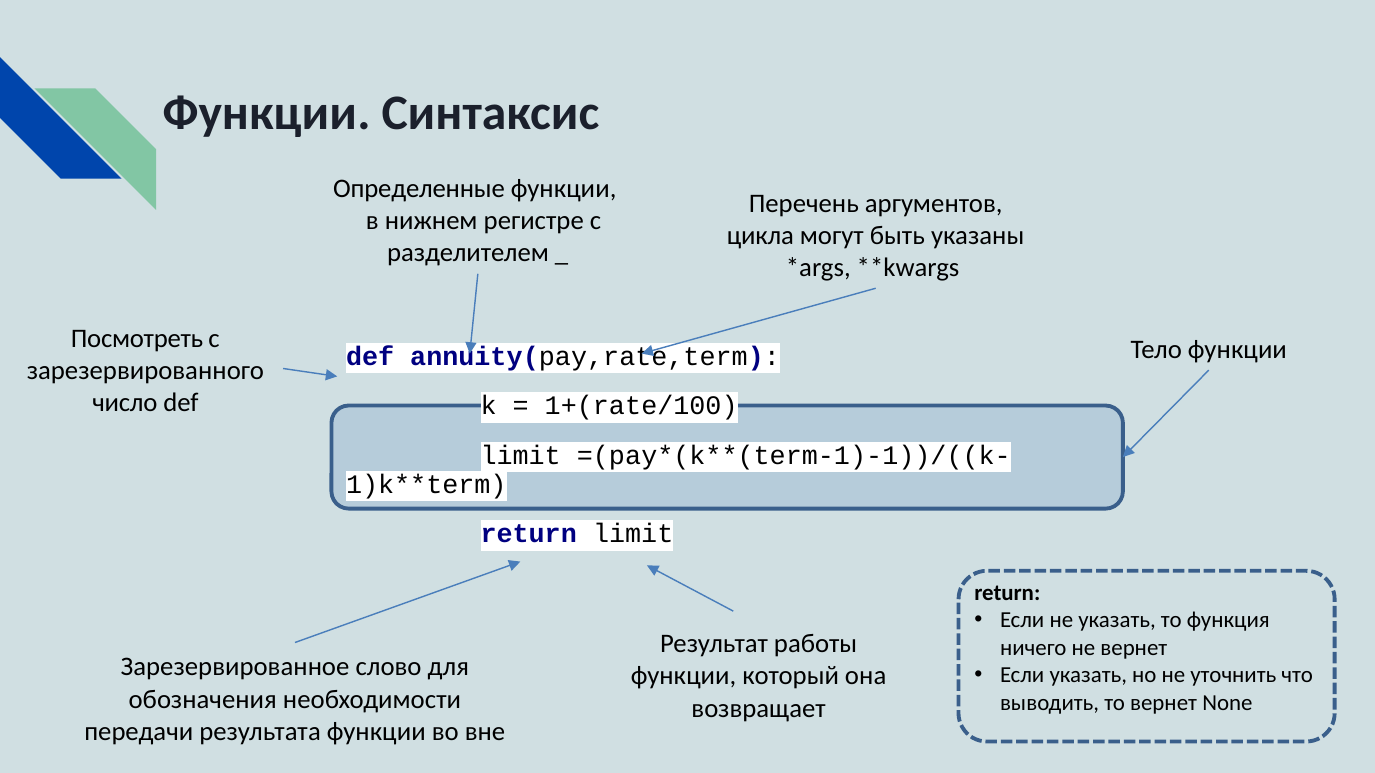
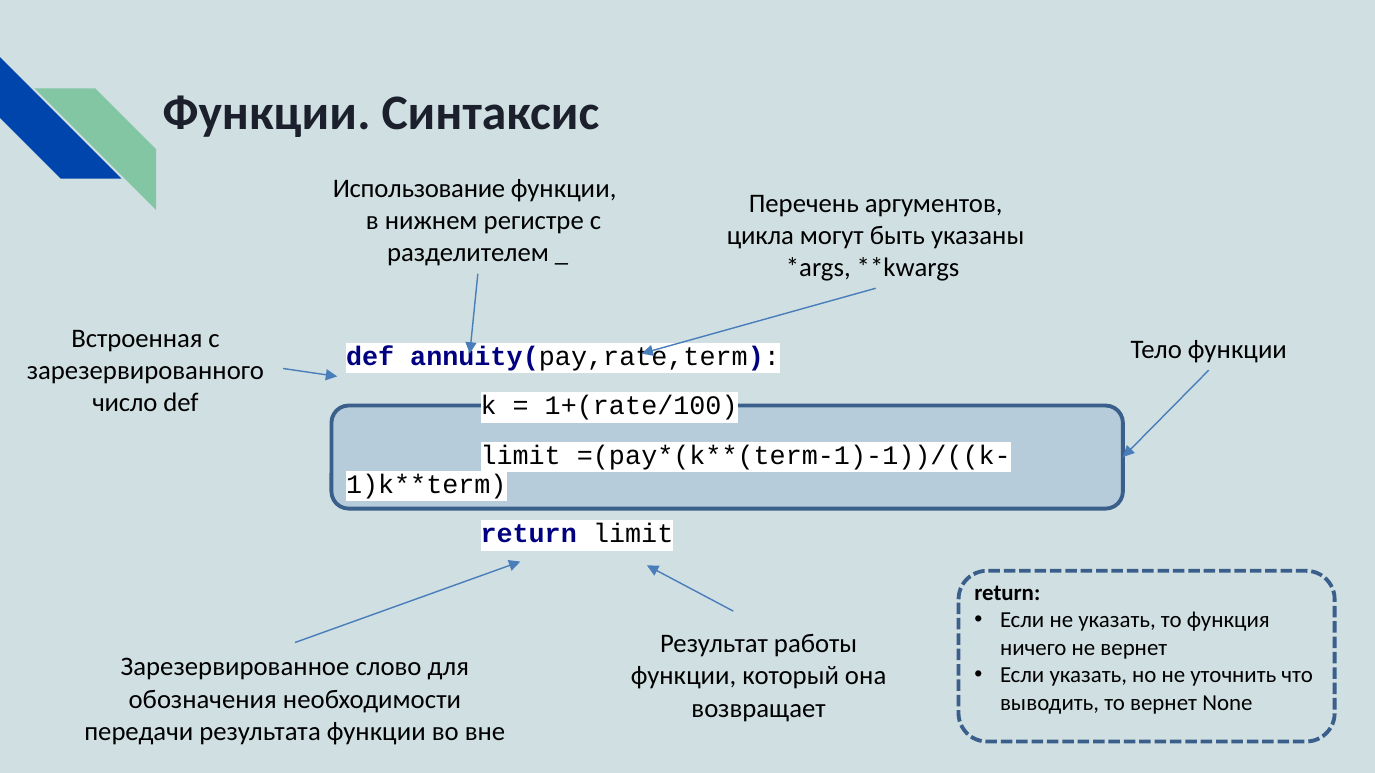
Определенные: Определенные -> Использование (419, 189)
Посмотреть: Посмотреть -> Встроенная (137, 338)
